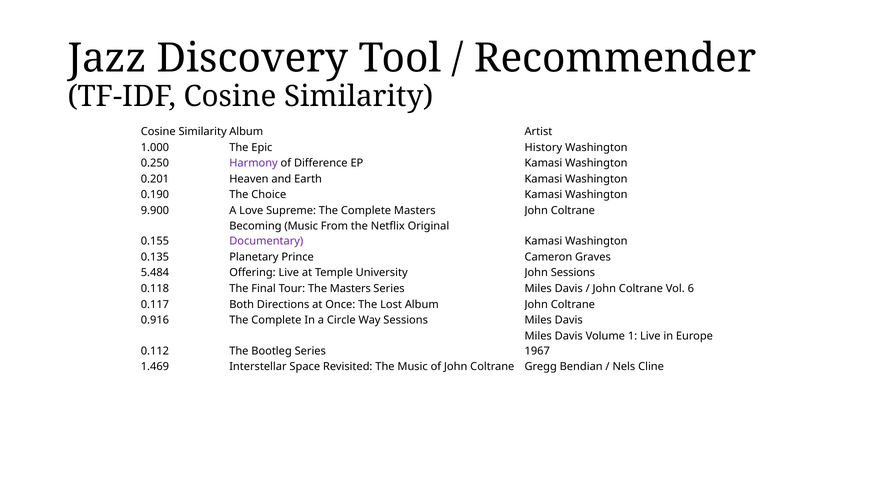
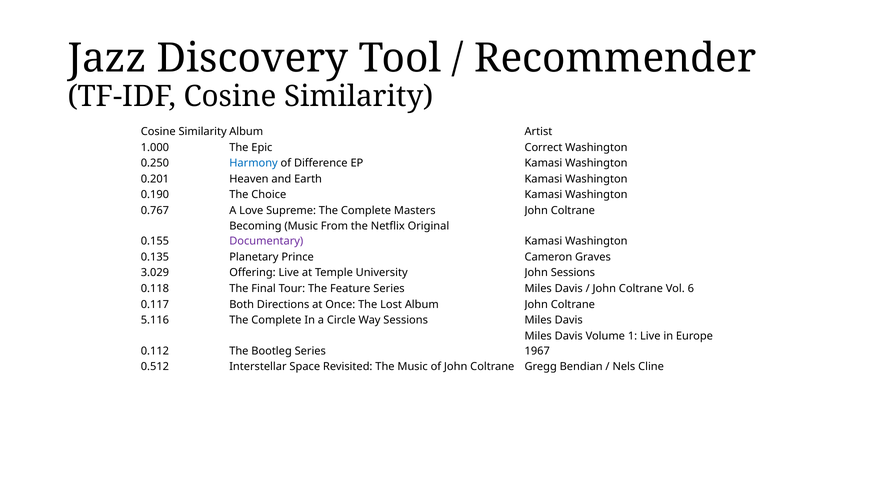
History: History -> Correct (544, 148)
Harmony colour: purple -> blue (254, 163)
9.900: 9.900 -> 0.767 (155, 211)
5.484: 5.484 -> 3.029 (155, 273)
The Masters: Masters -> Feature (350, 289)
0.916: 0.916 -> 5.116 (155, 320)
1.469: 1.469 -> 0.512 (155, 367)
